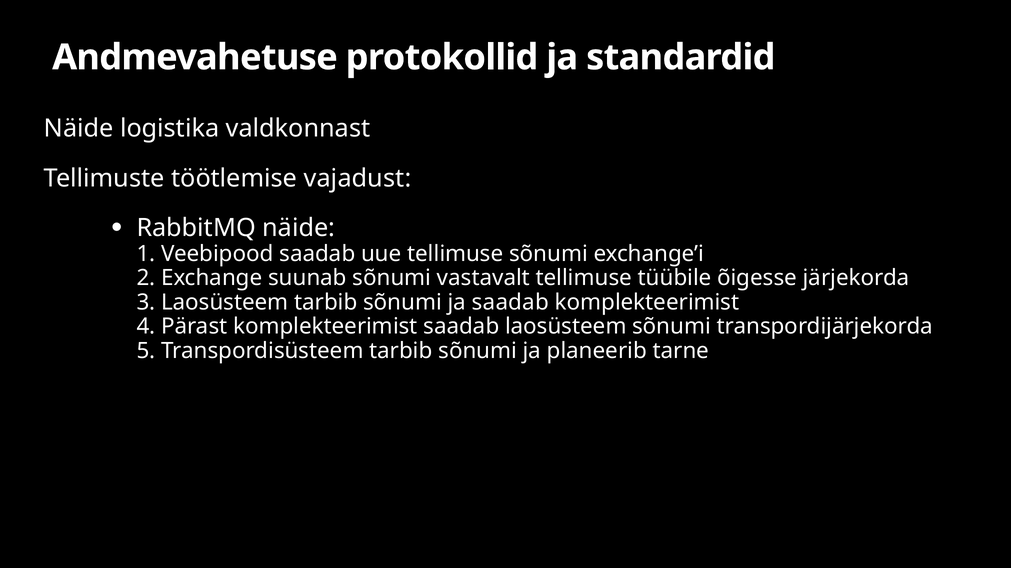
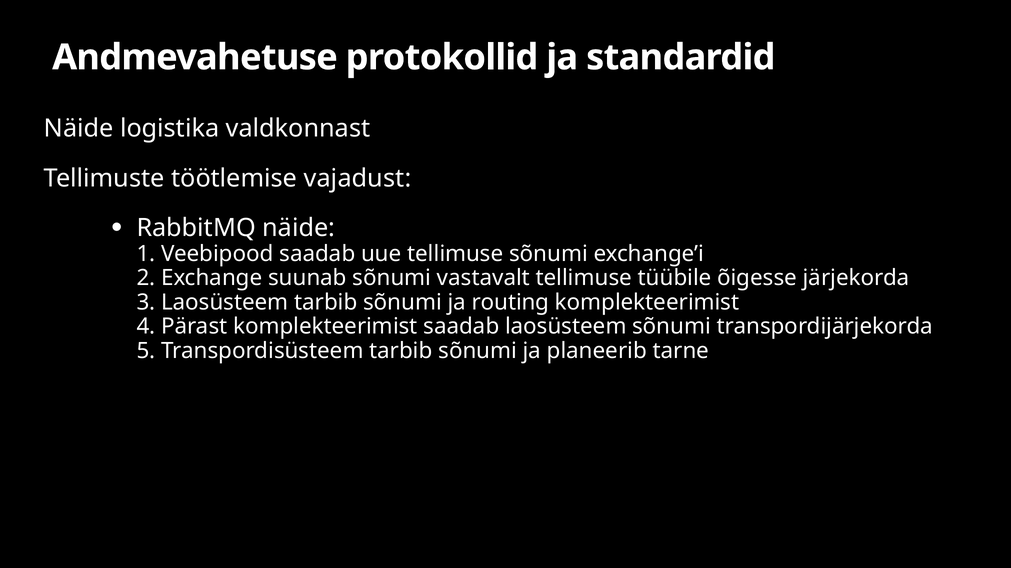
ja saadab: saadab -> routing (511, 303)
